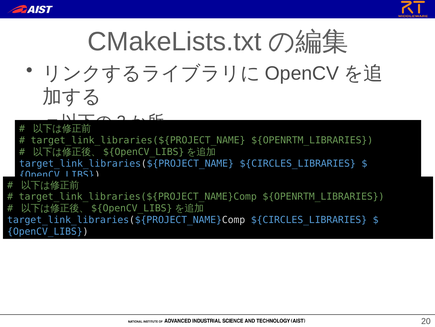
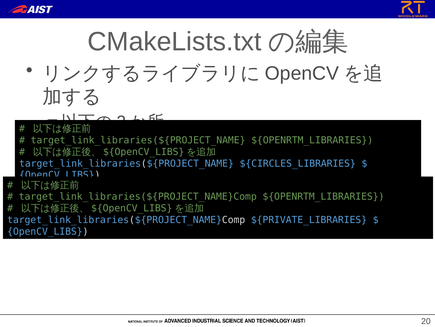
target_link_libraries(${PROJECT_NAME}Comp ${CIRCLES_LIBRARIES: ${CIRCLES_LIBRARIES -> ${PRIVATE_LIBRARIES (309, 220)
